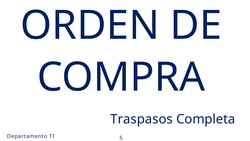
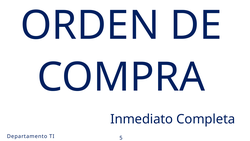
Traspasos: Traspasos -> Inmediato (142, 119)
